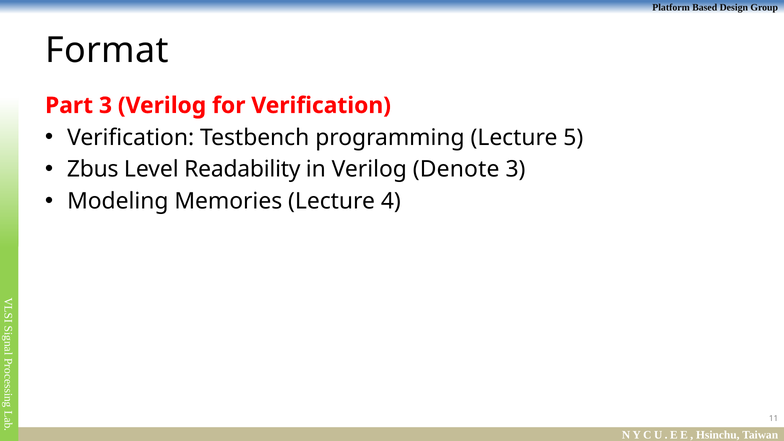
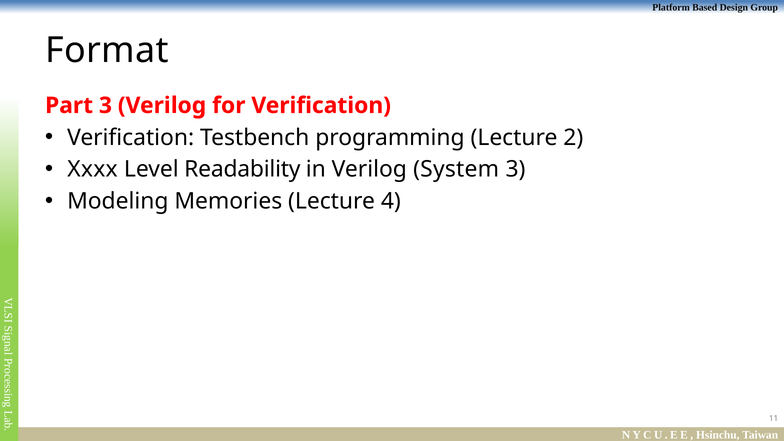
5: 5 -> 2 (573, 137)
Zbus: Zbus -> Xxxx (93, 169)
Denote: Denote -> System (456, 169)
